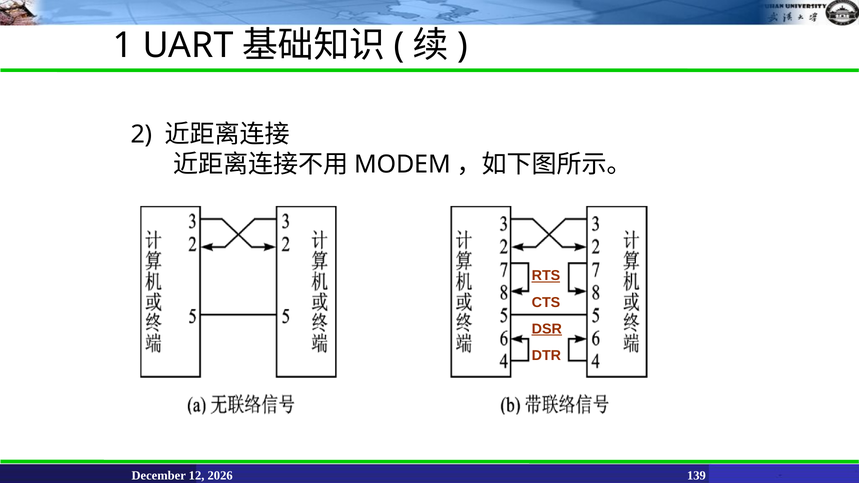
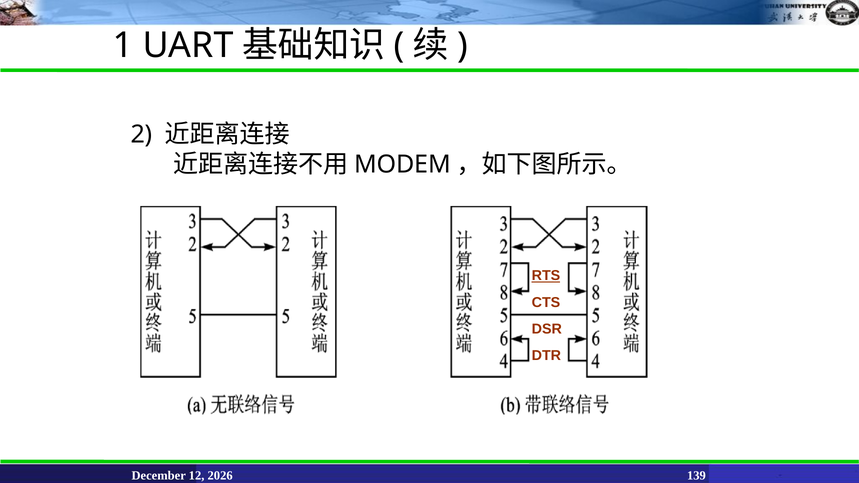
DSR underline: present -> none (547, 329)
